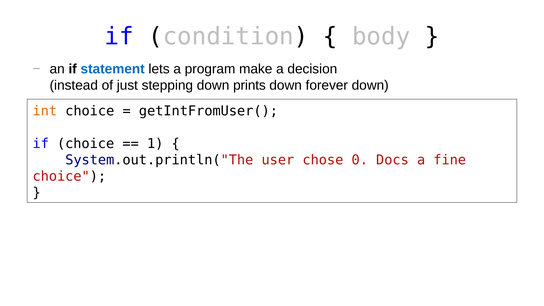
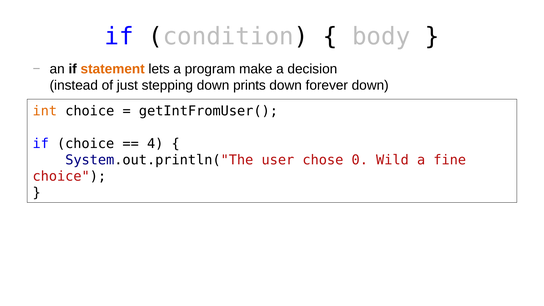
statement colour: blue -> orange (113, 69)
1: 1 -> 4 (155, 144)
Docs: Docs -> Wild (392, 160)
